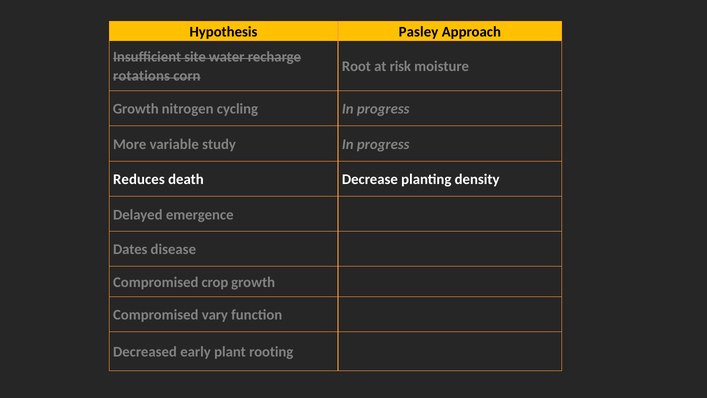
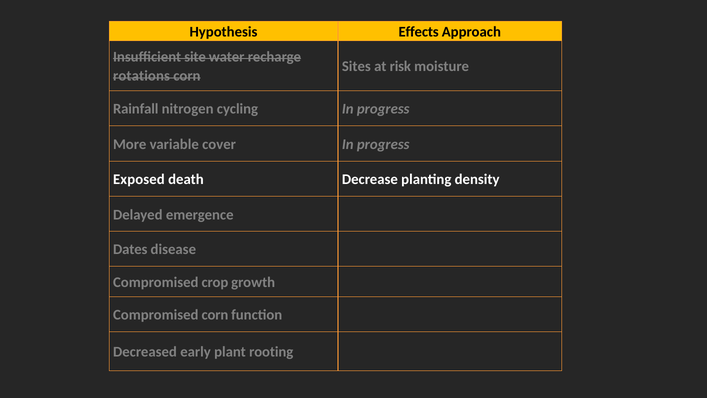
Pasley: Pasley -> Effects (419, 32)
Root: Root -> Sites (356, 66)
Growth: Growth -> Rainfall (136, 109)
study: study -> cover (219, 144)
Reduces: Reduces -> Exposed (139, 179)
Compromised vary: vary -> corn (215, 315)
